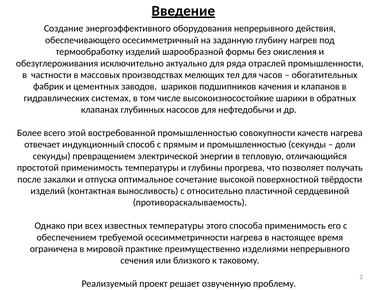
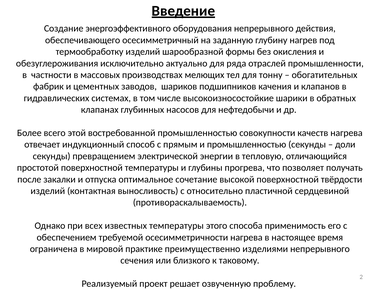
часов: часов -> тонну (271, 75)
простотой применимость: применимость -> поверхностной (92, 167)
